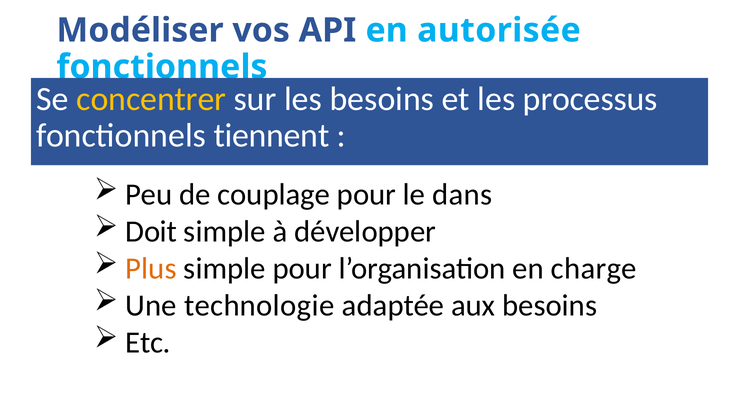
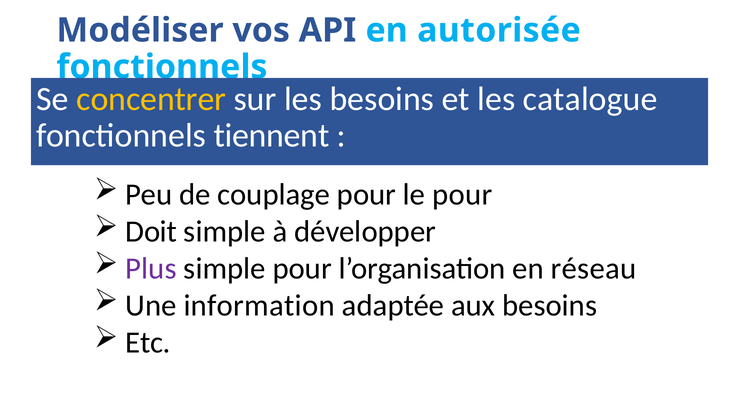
processus: processus -> catalogue (590, 99)
le dans: dans -> pour (462, 194)
Plus colour: orange -> purple (151, 268)
charge: charge -> réseau (594, 268)
technologie: technologie -> information (259, 305)
